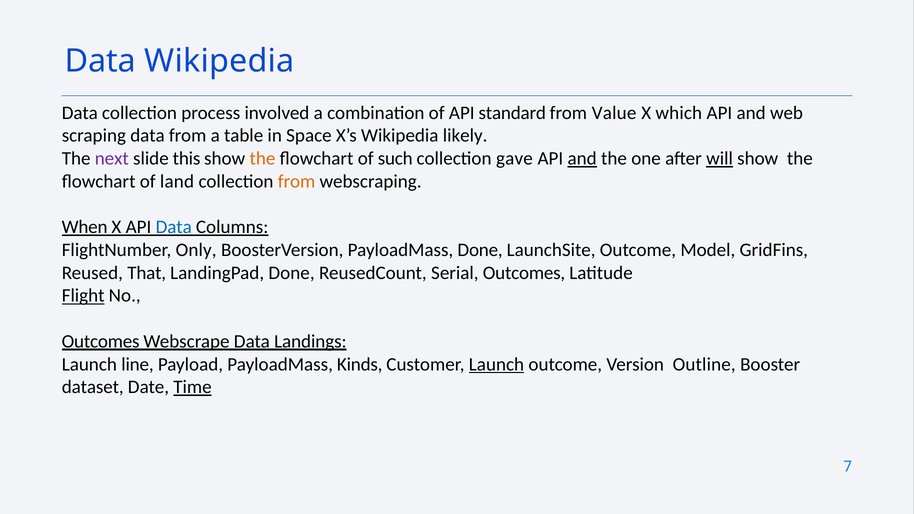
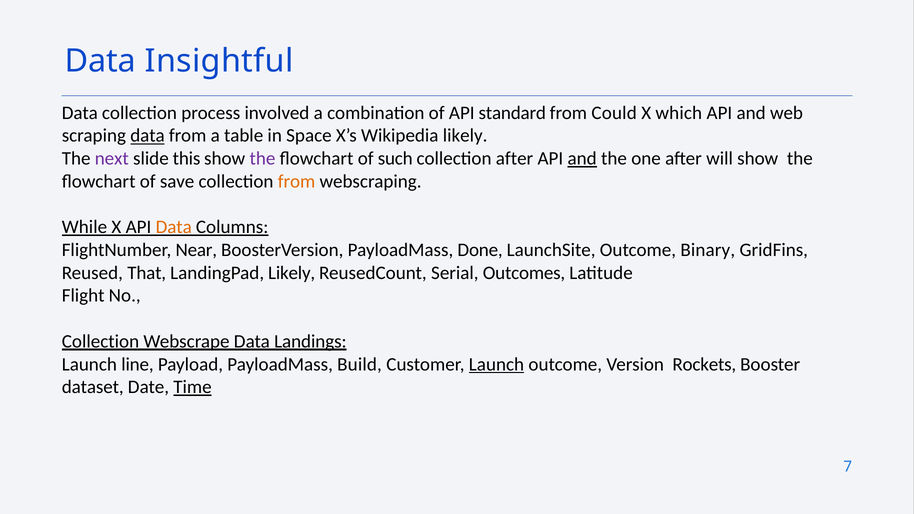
Data Wikipedia: Wikipedia -> Insightful (219, 61)
Value: Value -> Could (614, 113)
data underline: none -> present (147, 136)
the colour: orange -> purple (262, 159)
collection gave: gave -> after (515, 159)
will underline: present -> none (720, 159)
land: land -> save (177, 181)
When: When -> While (84, 227)
Data colour: blue -> orange (174, 227)
Only: Only -> Near (196, 250)
Model: Model -> Binary (708, 250)
LandingPad Done: Done -> Likely (292, 273)
Flight underline: present -> none (83, 296)
Outcomes: Outcomes -> Collection (100, 341)
Kinds: Kinds -> Build (360, 364)
Outline: Outline -> Rockets (704, 364)
